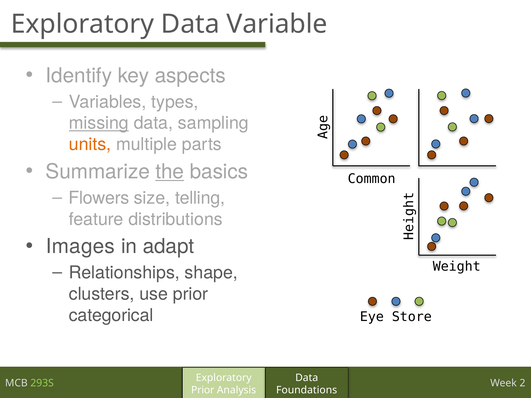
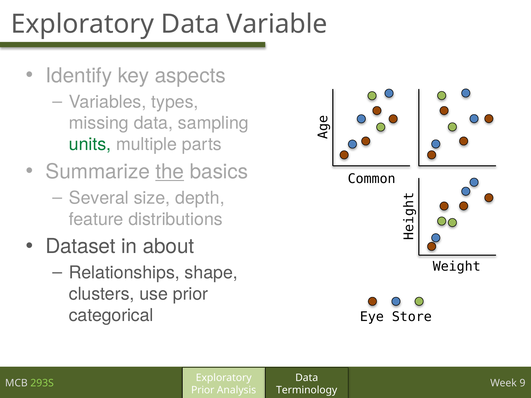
missing underline: present -> none (99, 123)
units colour: orange -> green (90, 144)
Flowers: Flowers -> Several (99, 198)
telling: telling -> depth (200, 198)
Images: Images -> Dataset (81, 247)
adapt: adapt -> about (168, 247)
2: 2 -> 9 (522, 383)
Foundations: Foundations -> Terminology (307, 390)
